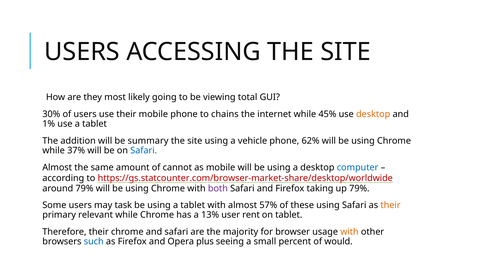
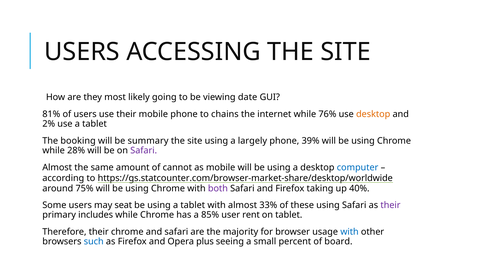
total: total -> date (248, 97)
30%: 30% -> 81% (51, 114)
45%: 45% -> 76% (327, 114)
1%: 1% -> 2% (49, 124)
addition: addition -> booking (78, 141)
vehicle: vehicle -> largely (252, 141)
62%: 62% -> 39% (311, 141)
37%: 37% -> 28% (76, 150)
Safari colour: blue -> purple (144, 150)
https://gs.statcounter.com/browser-market-share/desktop/worldwide colour: red -> black (245, 178)
around 79%: 79% -> 75% (85, 188)
up 79%: 79% -> 40% (359, 188)
task: task -> seat (123, 205)
57%: 57% -> 33% (268, 205)
their colour: orange -> purple (391, 205)
relevant: relevant -> includes (96, 215)
13%: 13% -> 85% (210, 215)
with colour: orange -> blue (350, 232)
would: would -> board (338, 241)
